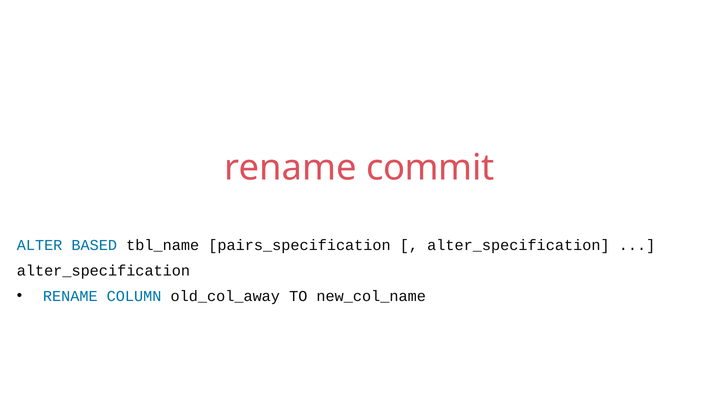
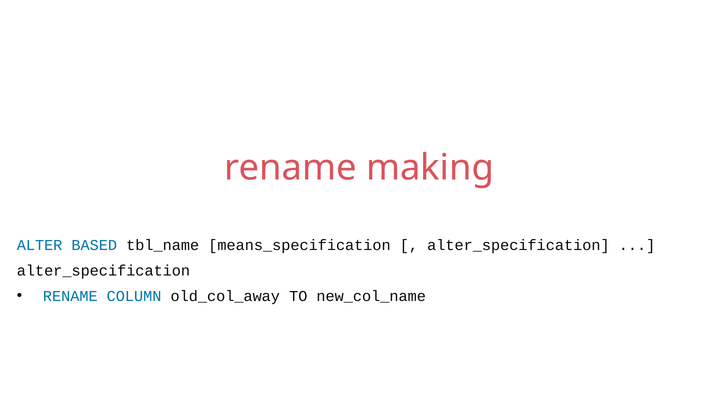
commit: commit -> making (430, 168)
pairs_specification: pairs_specification -> means_specification (300, 245)
